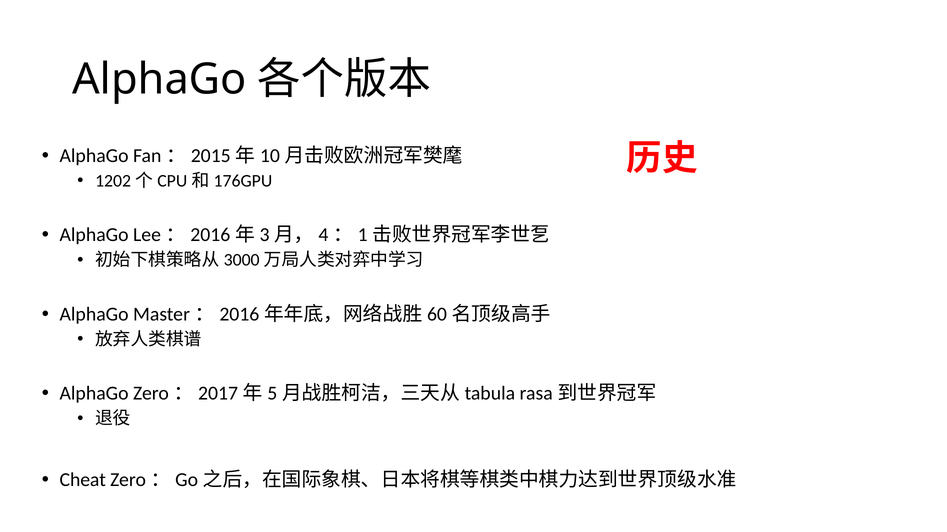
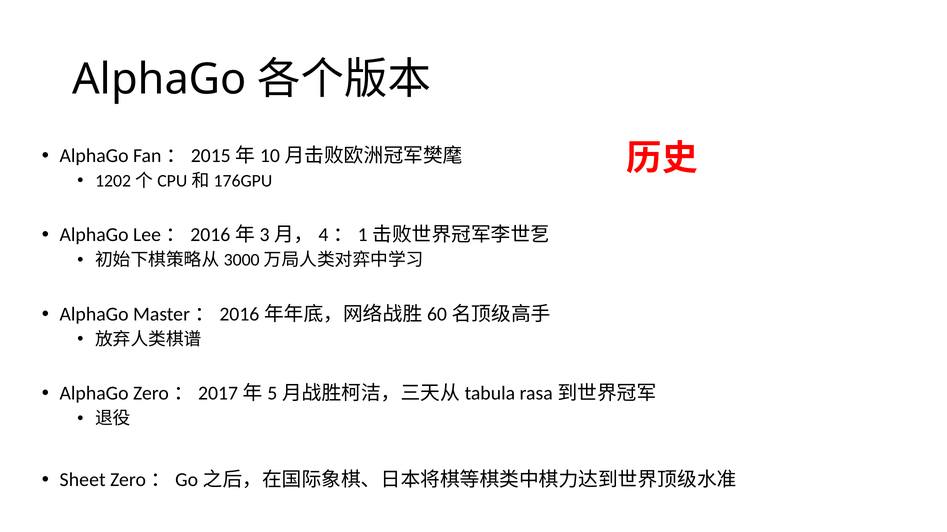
Cheat: Cheat -> Sheet (83, 480)
